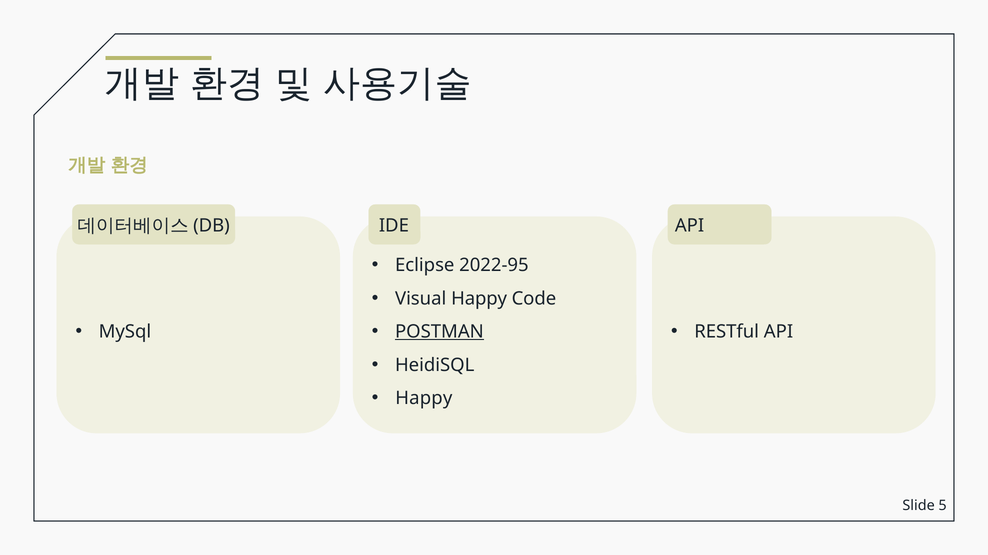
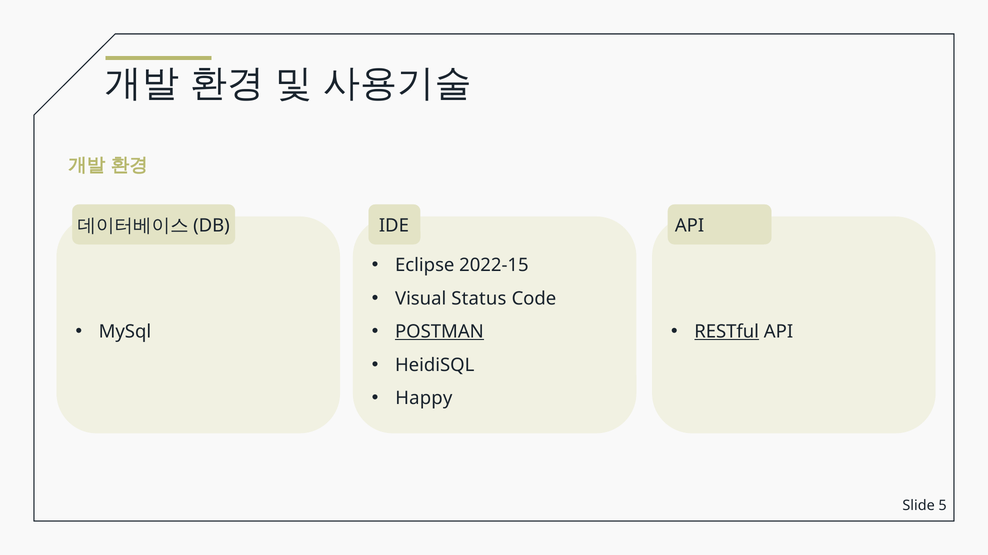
2022-95: 2022-95 -> 2022-15 (494, 265)
Visual Happy: Happy -> Status (479, 299)
RESTful underline: none -> present (727, 332)
